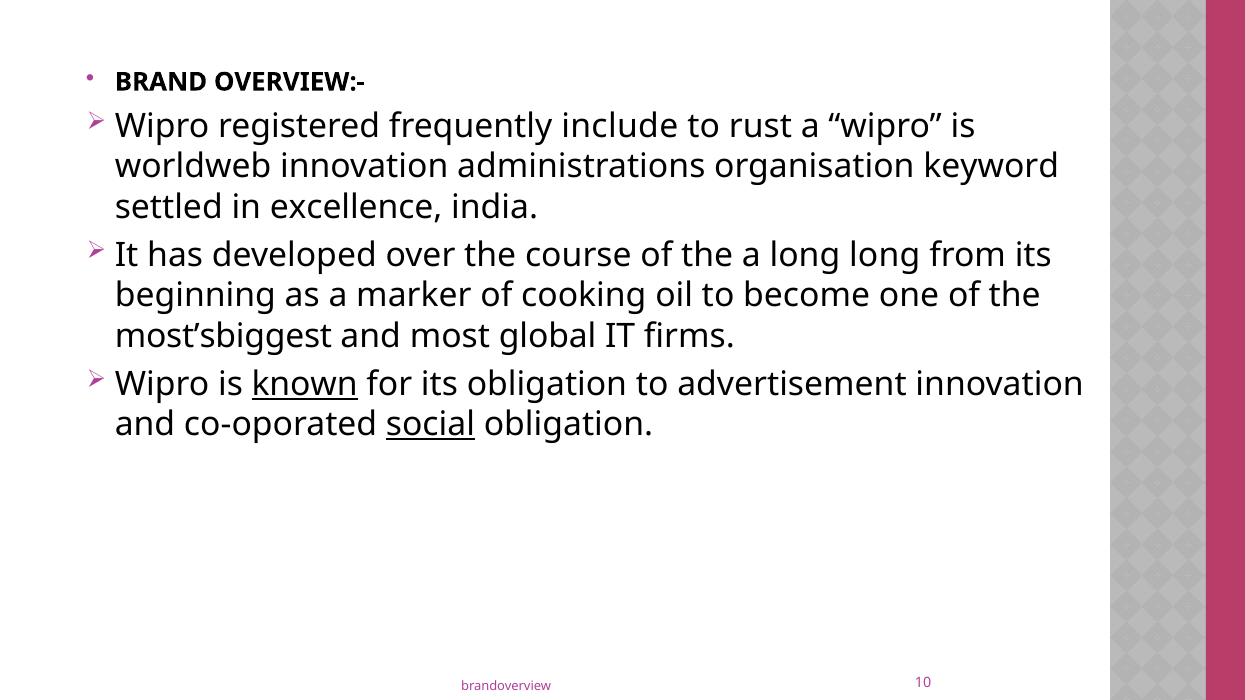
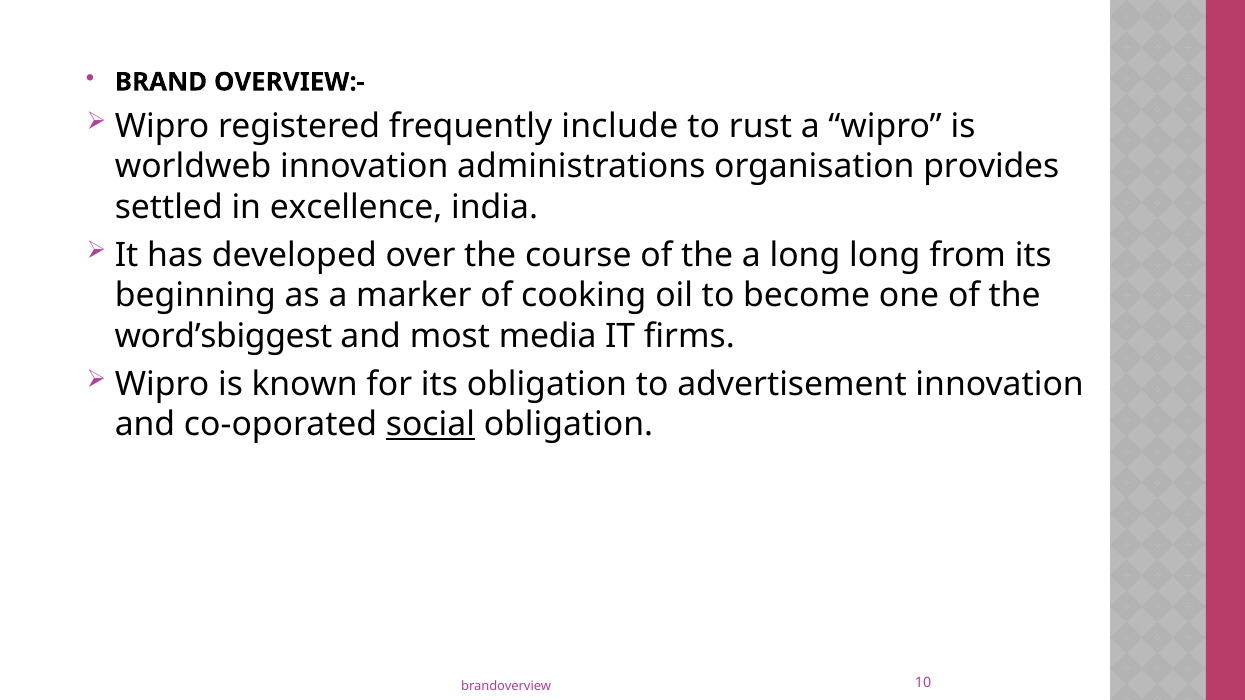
keyword: keyword -> provides (991, 167)
most’sbiggest: most’sbiggest -> word’sbiggest (223, 336)
global: global -> media (548, 336)
known underline: present -> none (305, 384)
